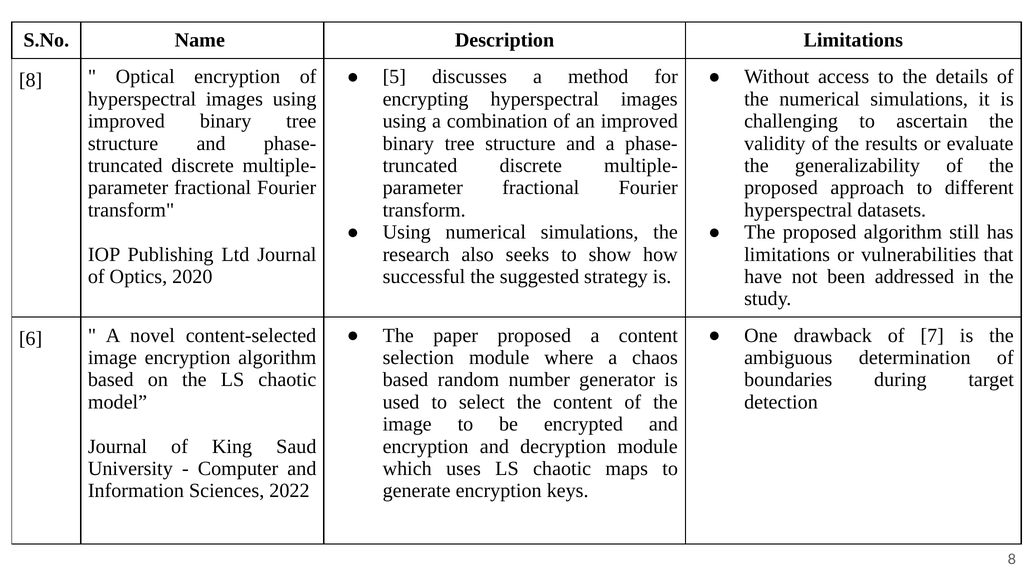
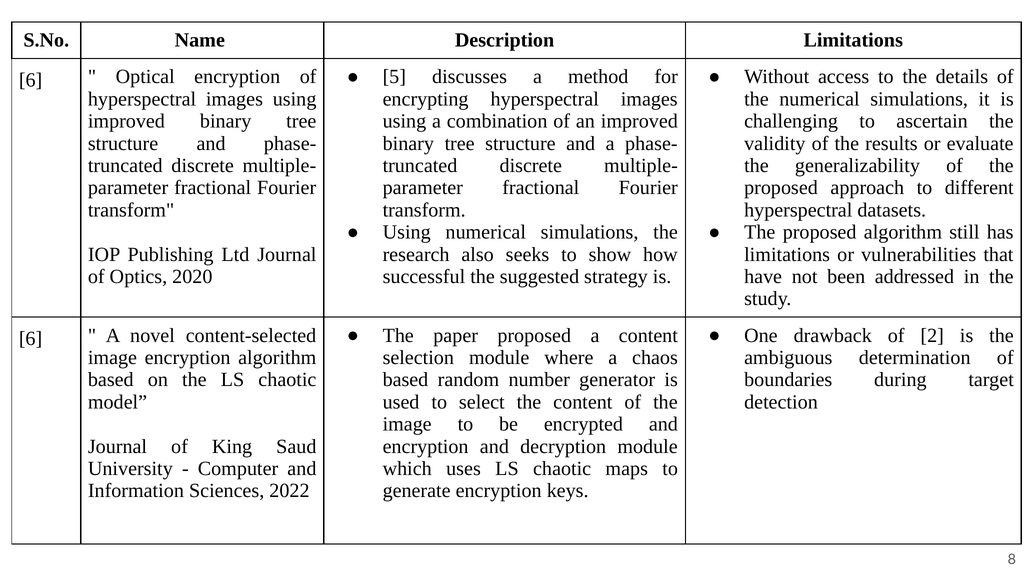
8: 8 -> 6 (31, 80)
7: 7 -> 2 (932, 335)
